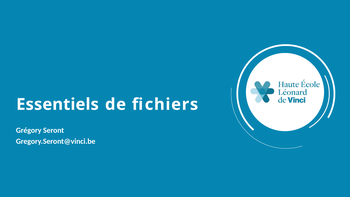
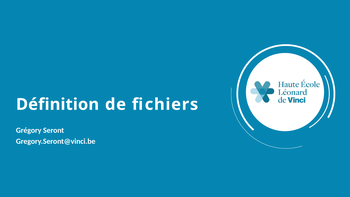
Essentiels: Essentiels -> Définition (58, 104)
